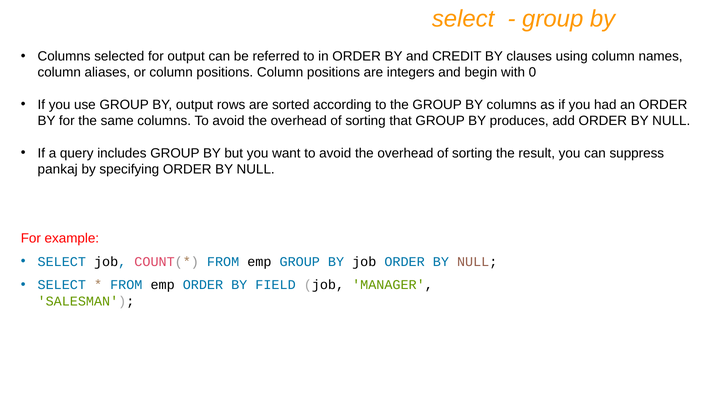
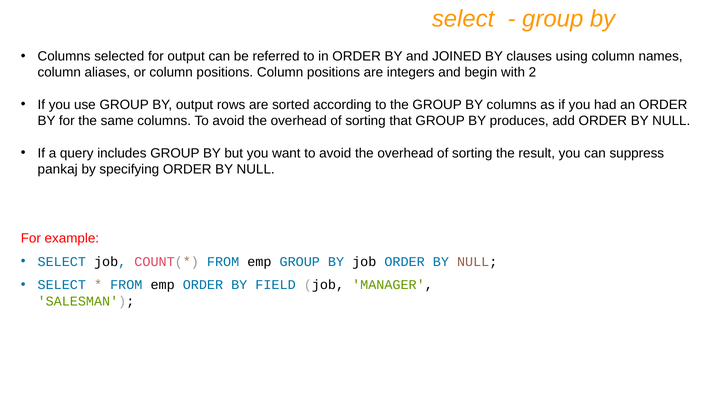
CREDIT: CREDIT -> JOINED (457, 56)
0: 0 -> 2 (532, 73)
